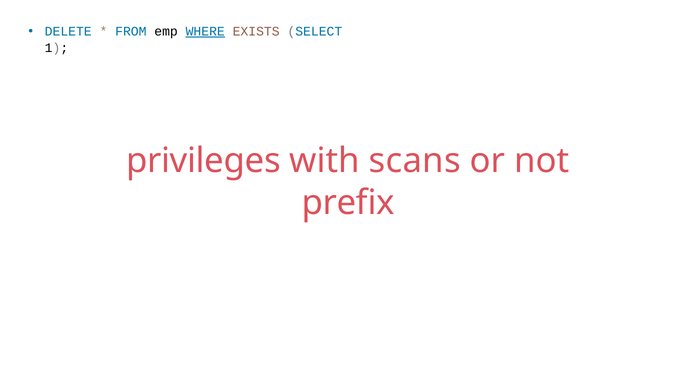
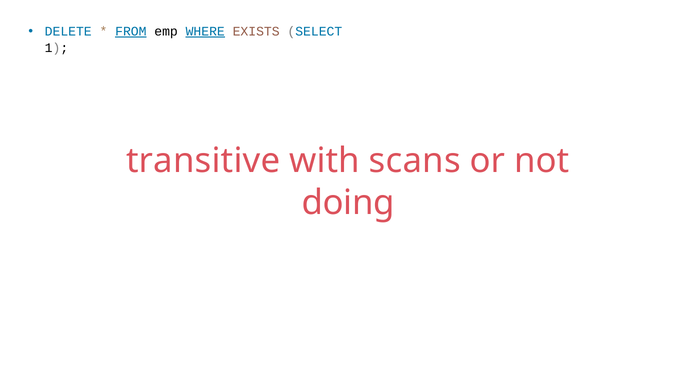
FROM underline: none -> present (131, 31)
privileges: privileges -> transitive (203, 161)
prefix: prefix -> doing (348, 202)
